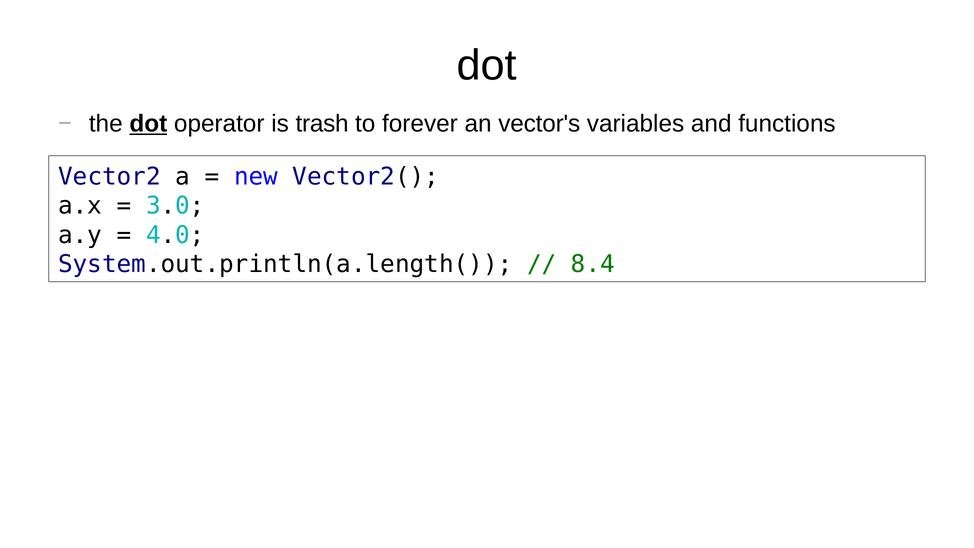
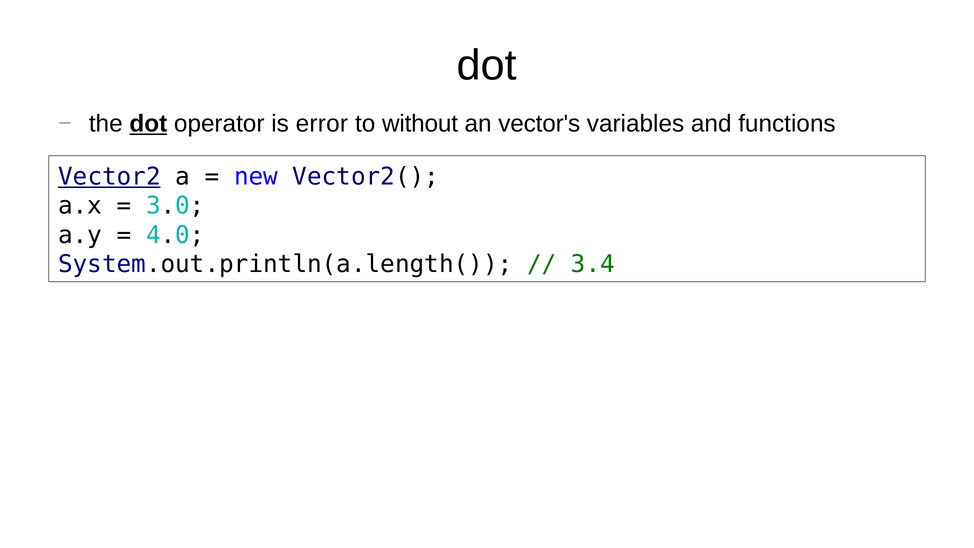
trash: trash -> error (322, 124)
forever: forever -> without (420, 124)
Vector2 underline: none -> present (109, 177)
8.4: 8.4 -> 3.4 (593, 264)
